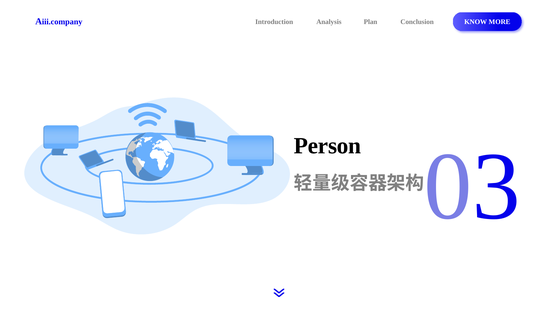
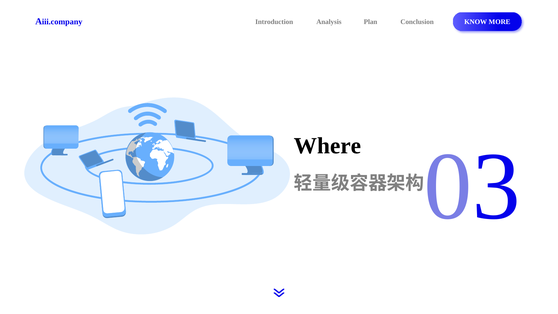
Person: Person -> Where (327, 146)
